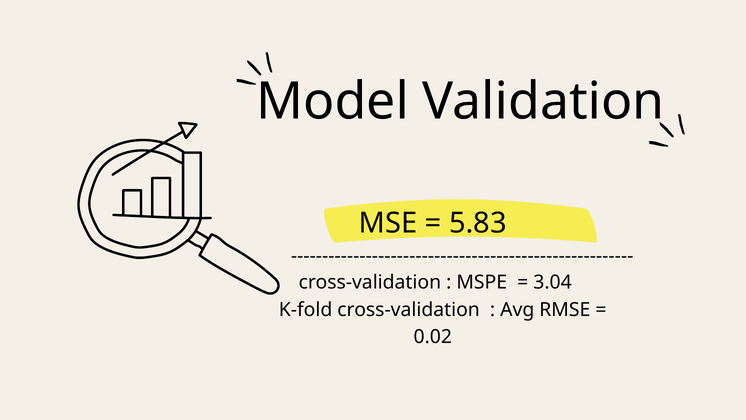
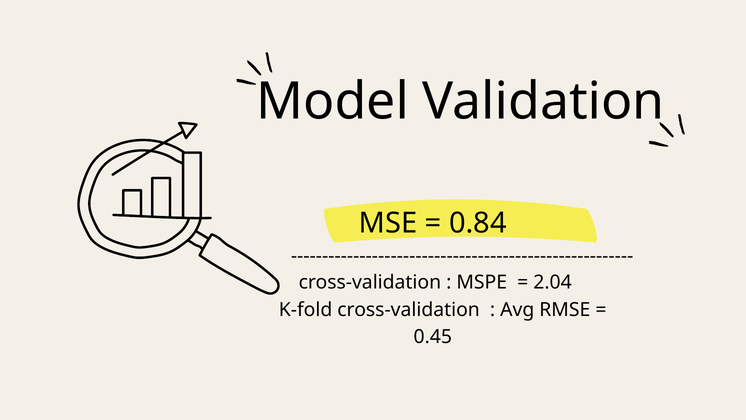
5.83: 5.83 -> 0.84 (478, 223)
3.04: 3.04 -> 2.04 (553, 282)
0.02: 0.02 -> 0.45 (433, 337)
